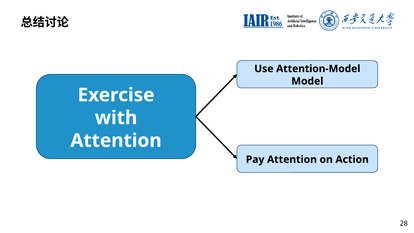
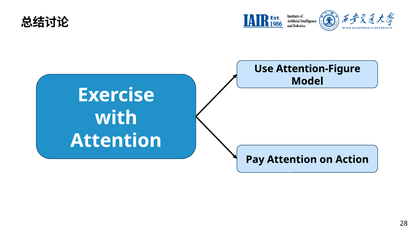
Attention-Model: Attention-Model -> Attention-Figure (318, 69)
